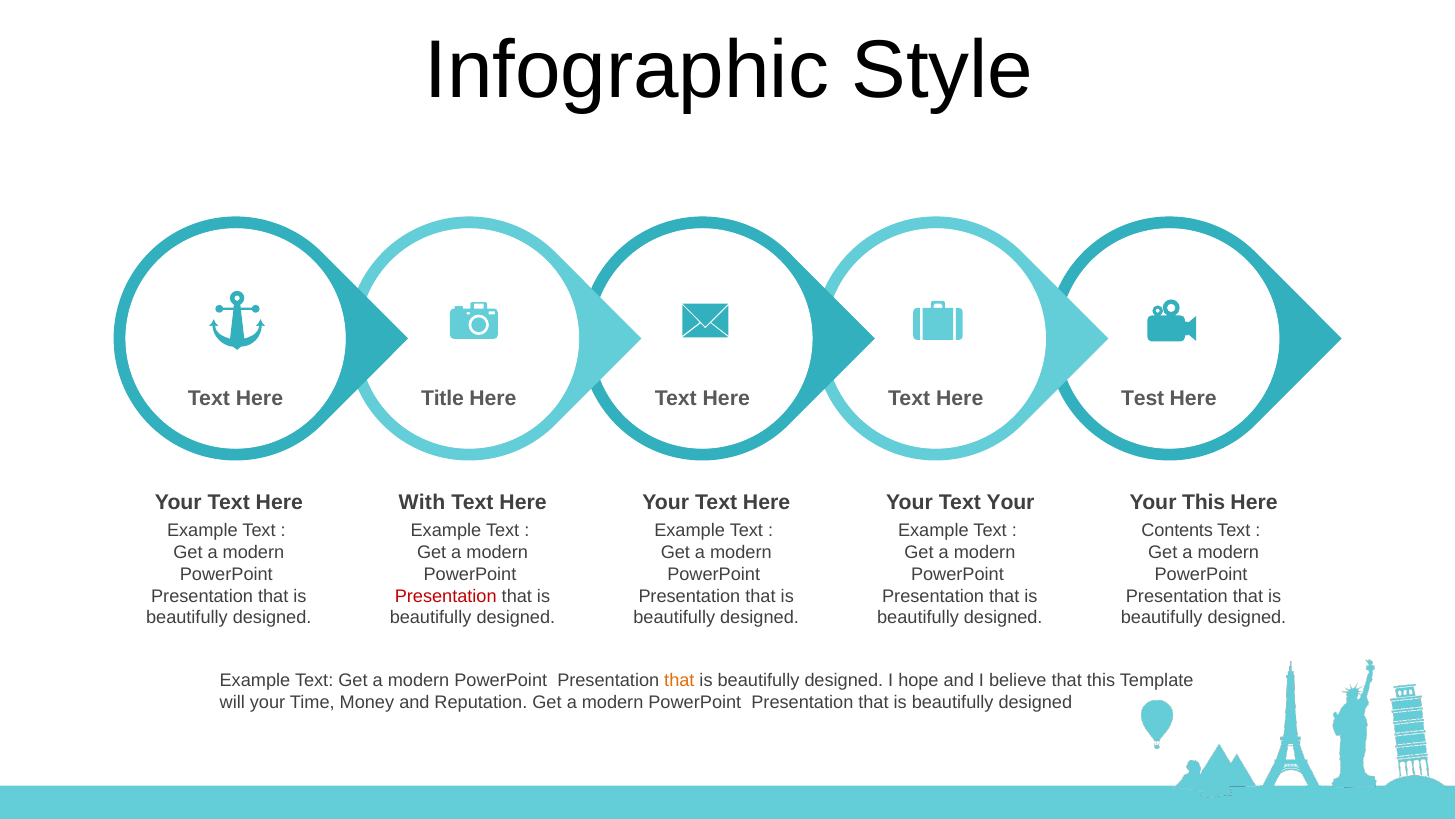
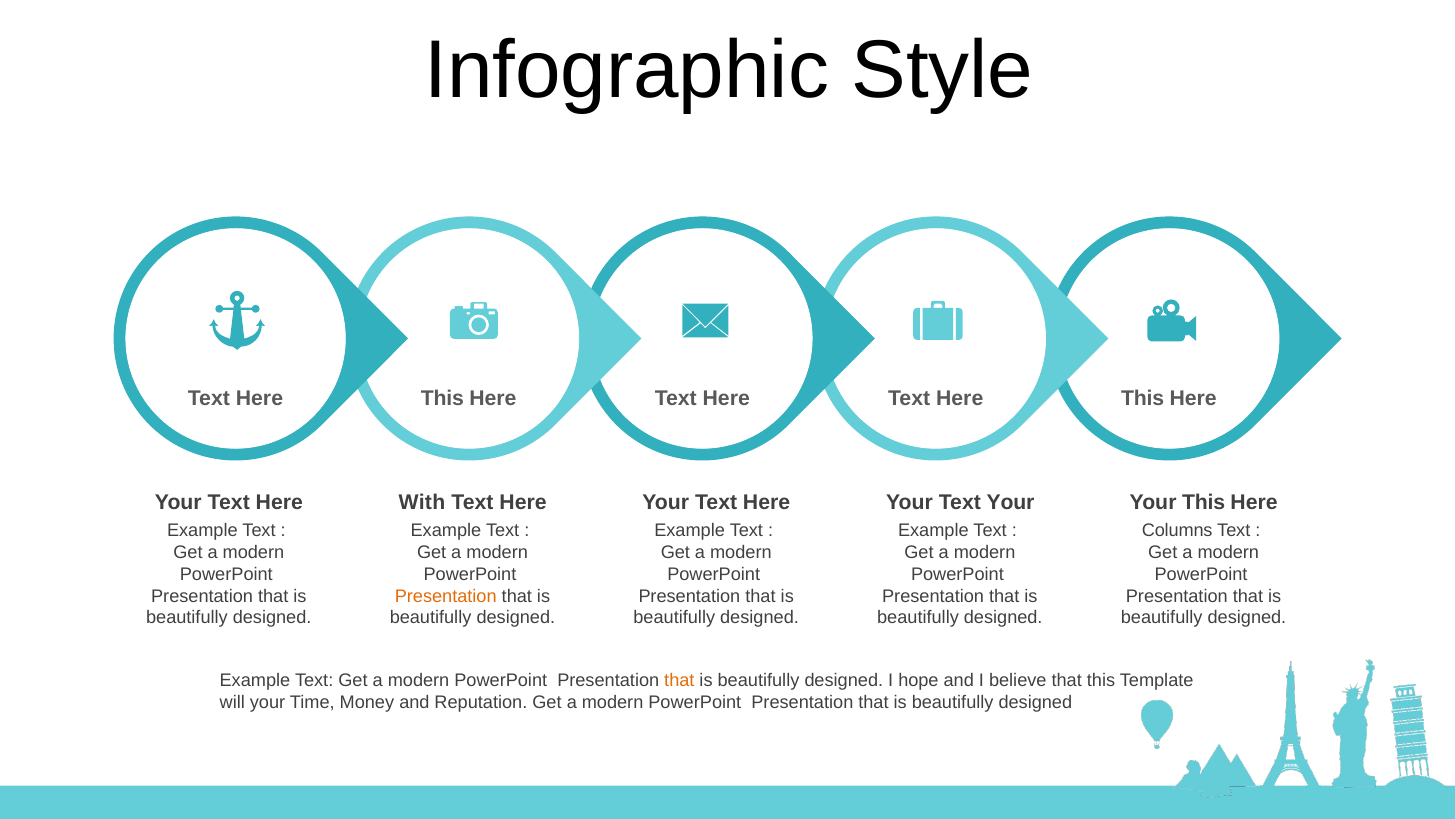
Title: Title -> This (442, 398)
Here Test: Test -> This (1143, 398)
Contents: Contents -> Columns (1177, 530)
Presentation colour: red -> orange (446, 596)
